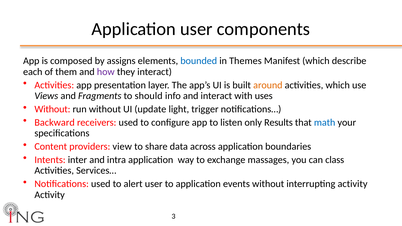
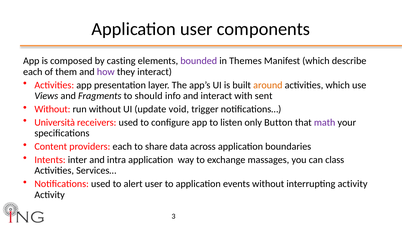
assigns: assigns -> casting (121, 61)
bounded colour: blue -> purple (199, 61)
uses: uses -> sent (264, 96)
light: light -> void (179, 109)
Backward: Backward -> Università (55, 122)
Results: Results -> Button (278, 122)
math colour: blue -> purple (325, 122)
providers view: view -> each (122, 147)
